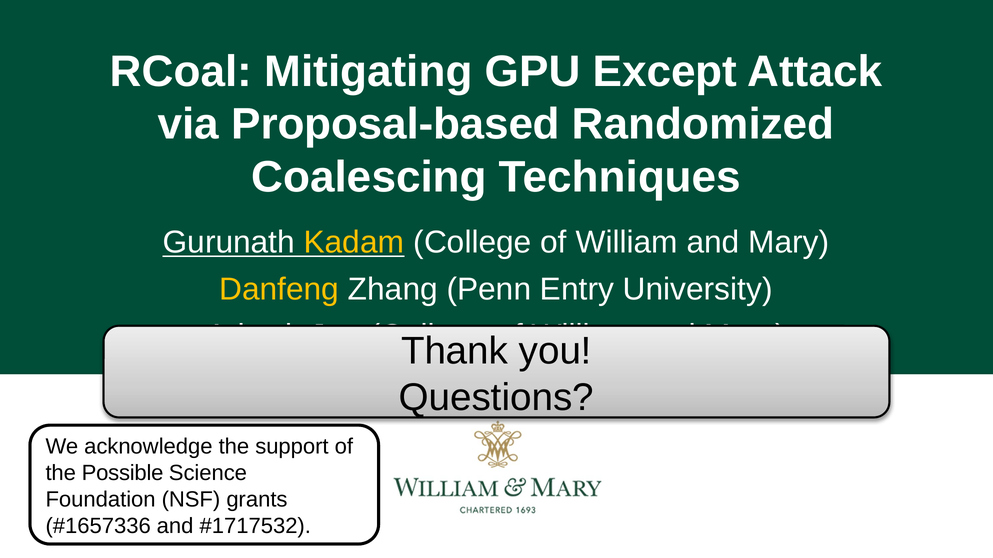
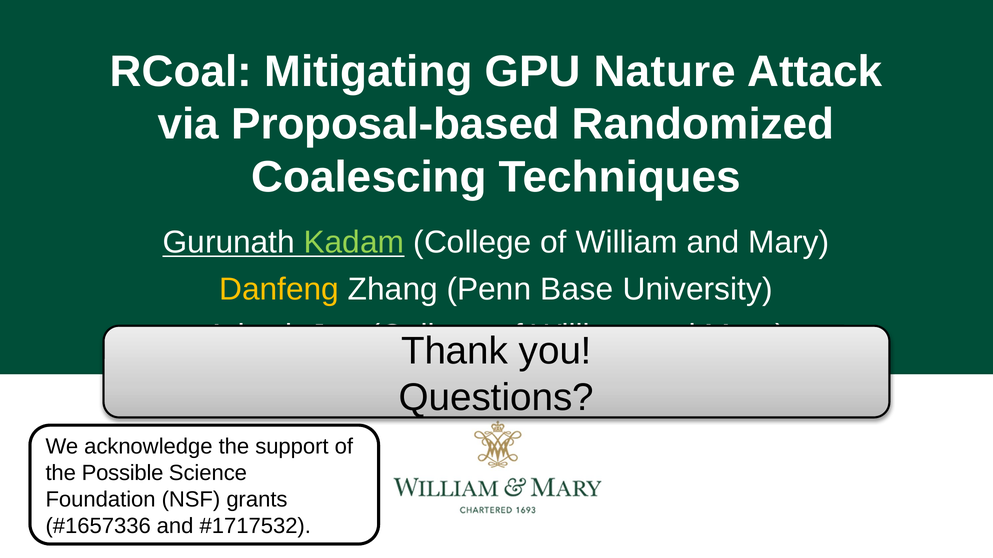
Except: Except -> Nature (665, 72)
Kadam colour: yellow -> light green (354, 242)
Entry: Entry -> Base (577, 289)
